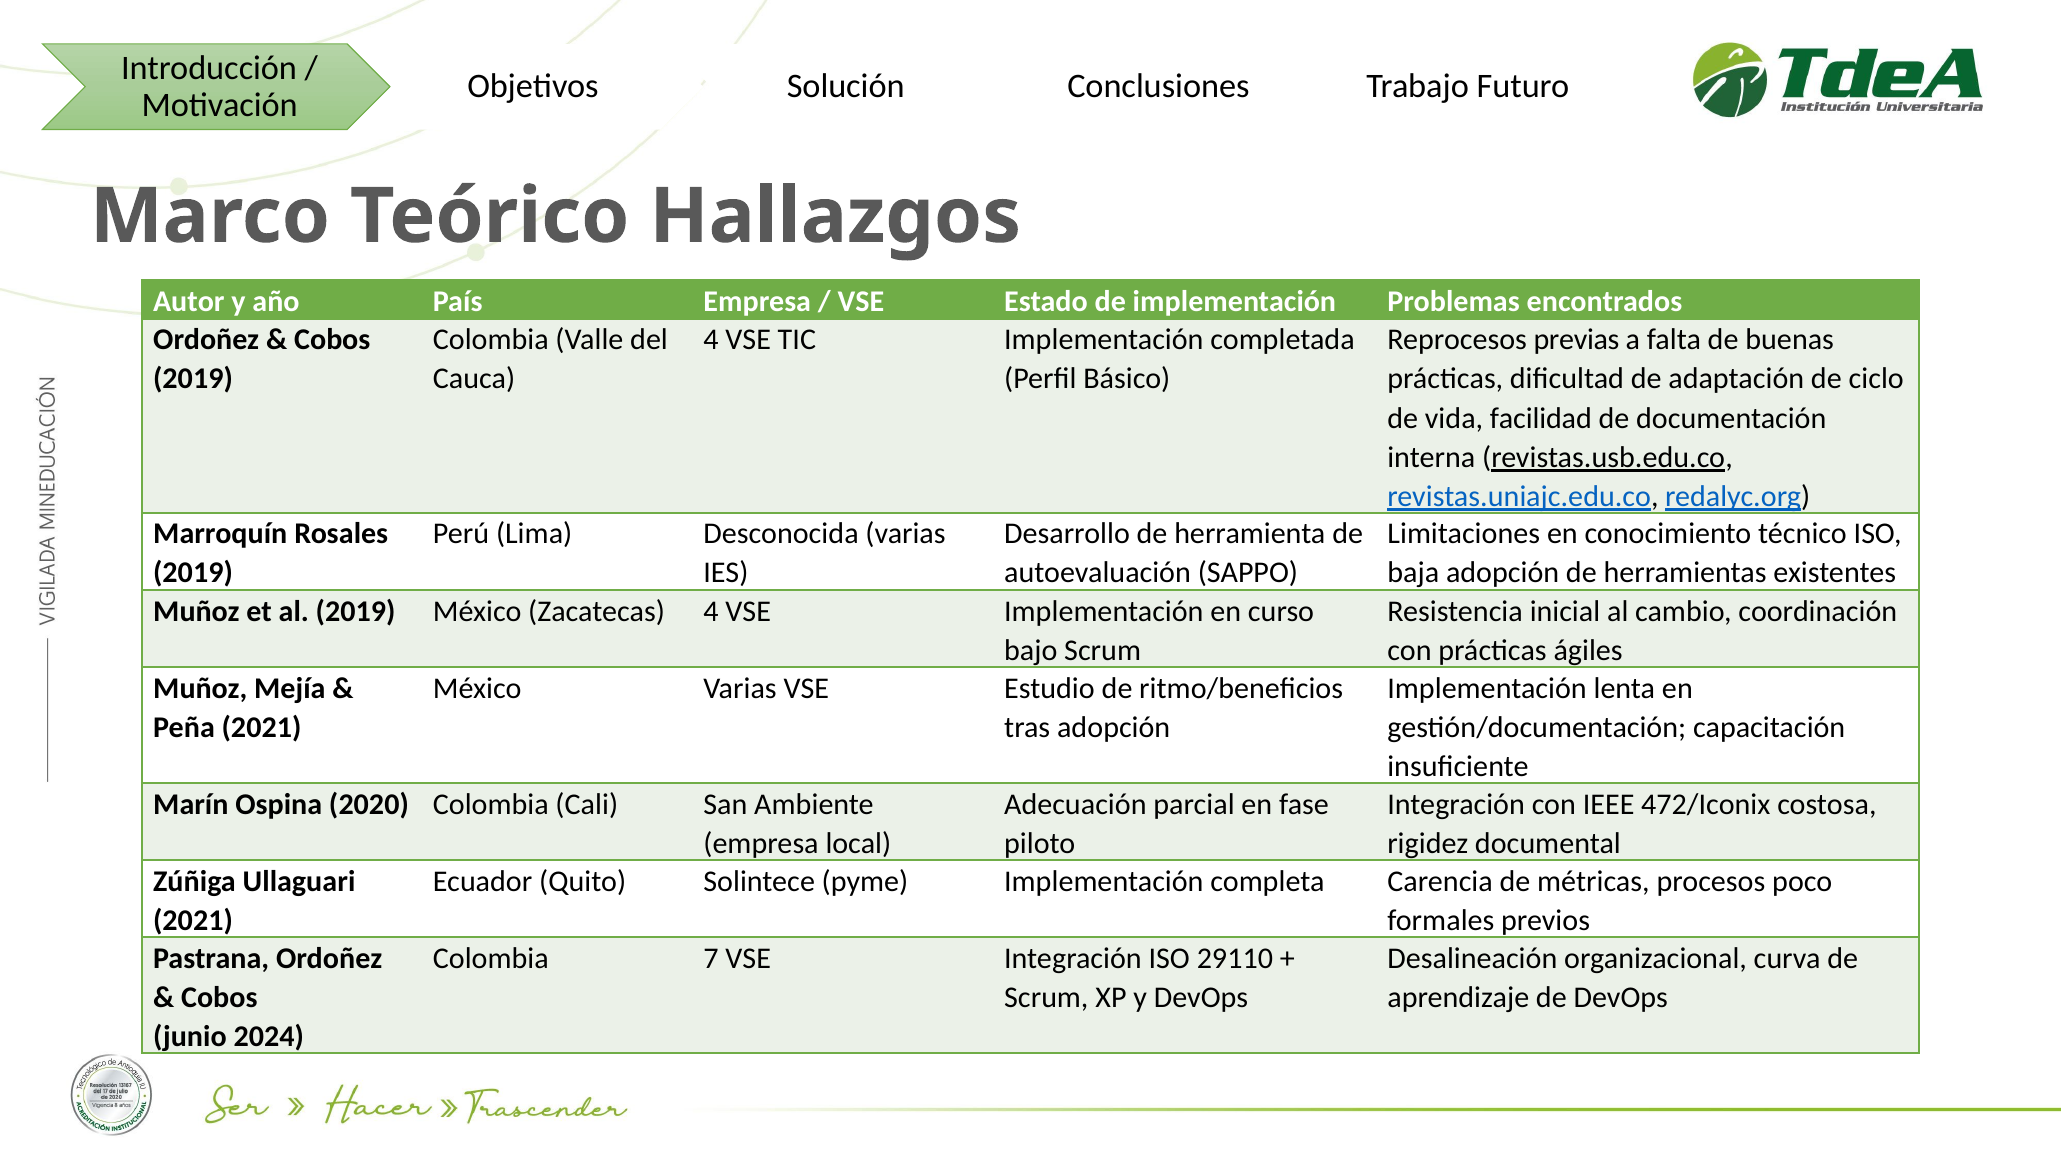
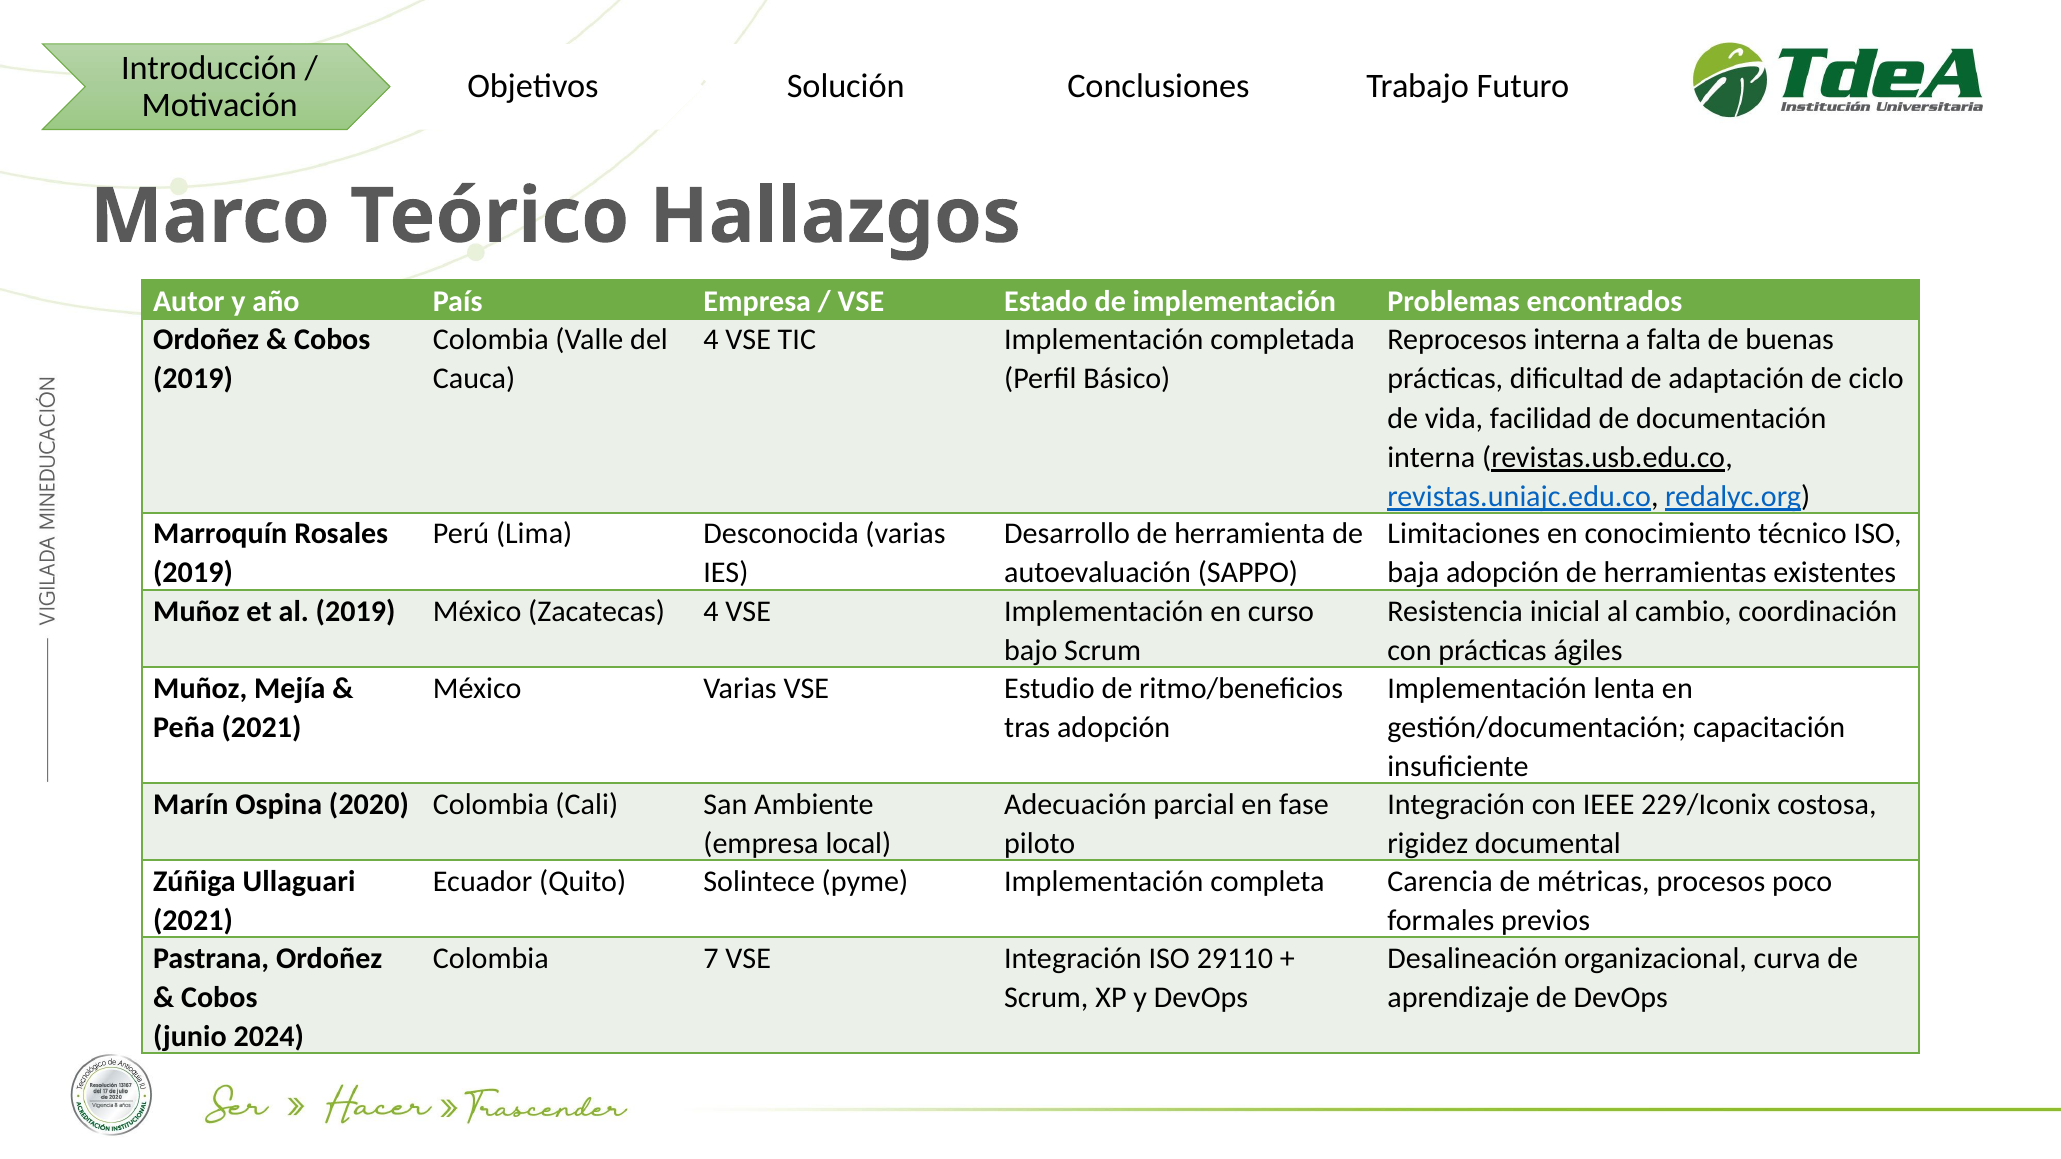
Reprocesos previas: previas -> interna (1576, 340)
472/Iconix: 472/Iconix -> 229/Iconix (1706, 804)
